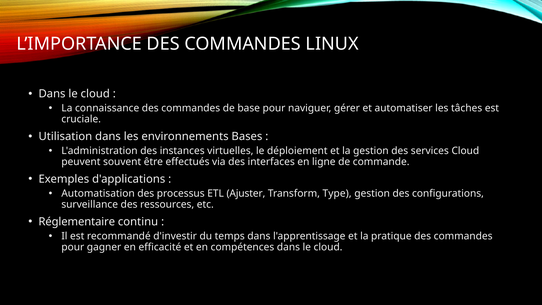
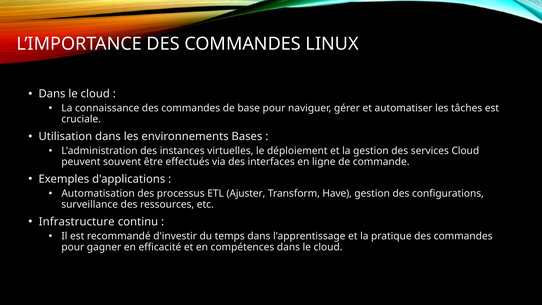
Type: Type -> Have (337, 193)
Réglementaire: Réglementaire -> Infrastructure (77, 222)
